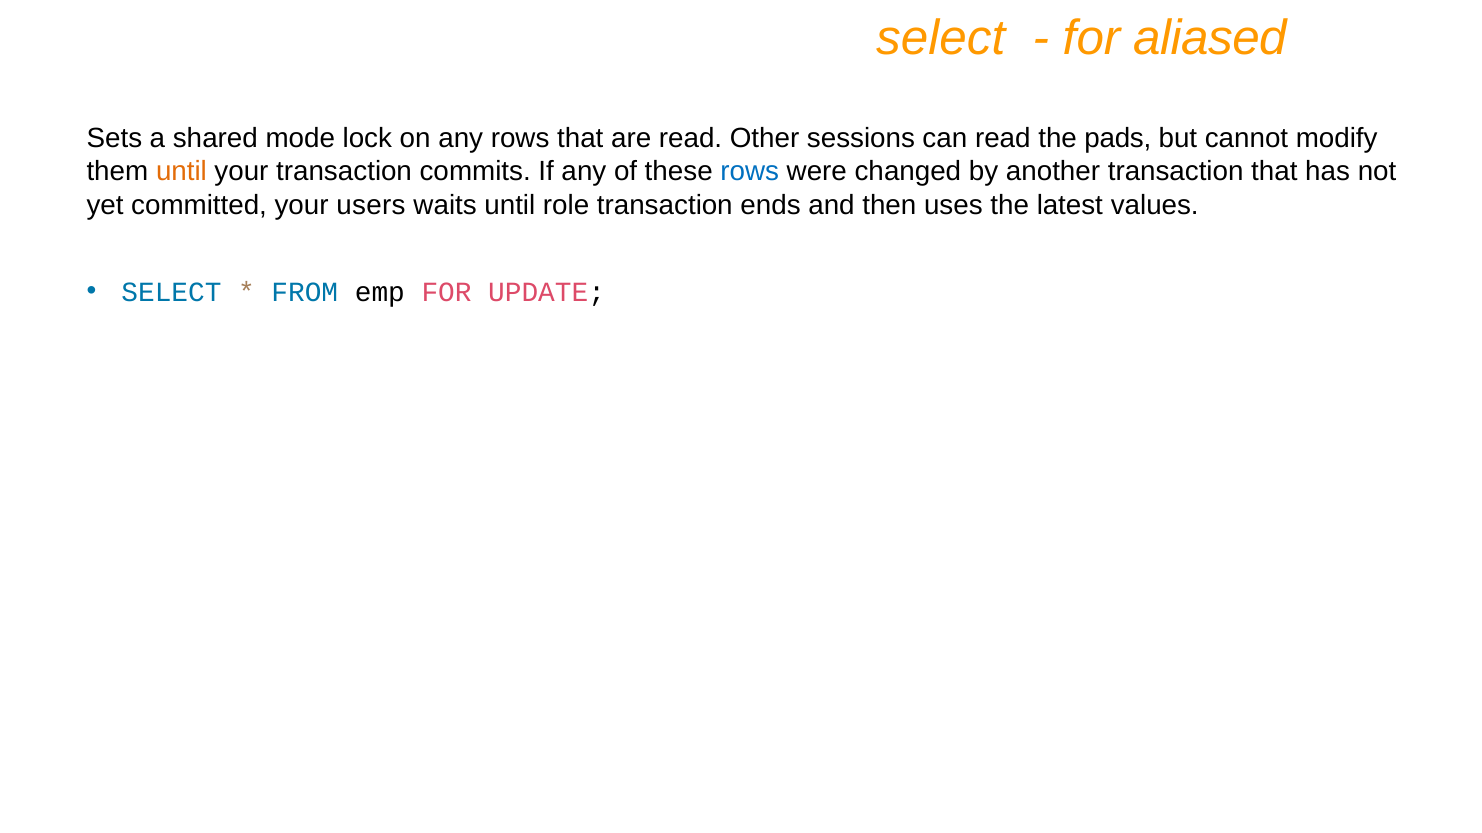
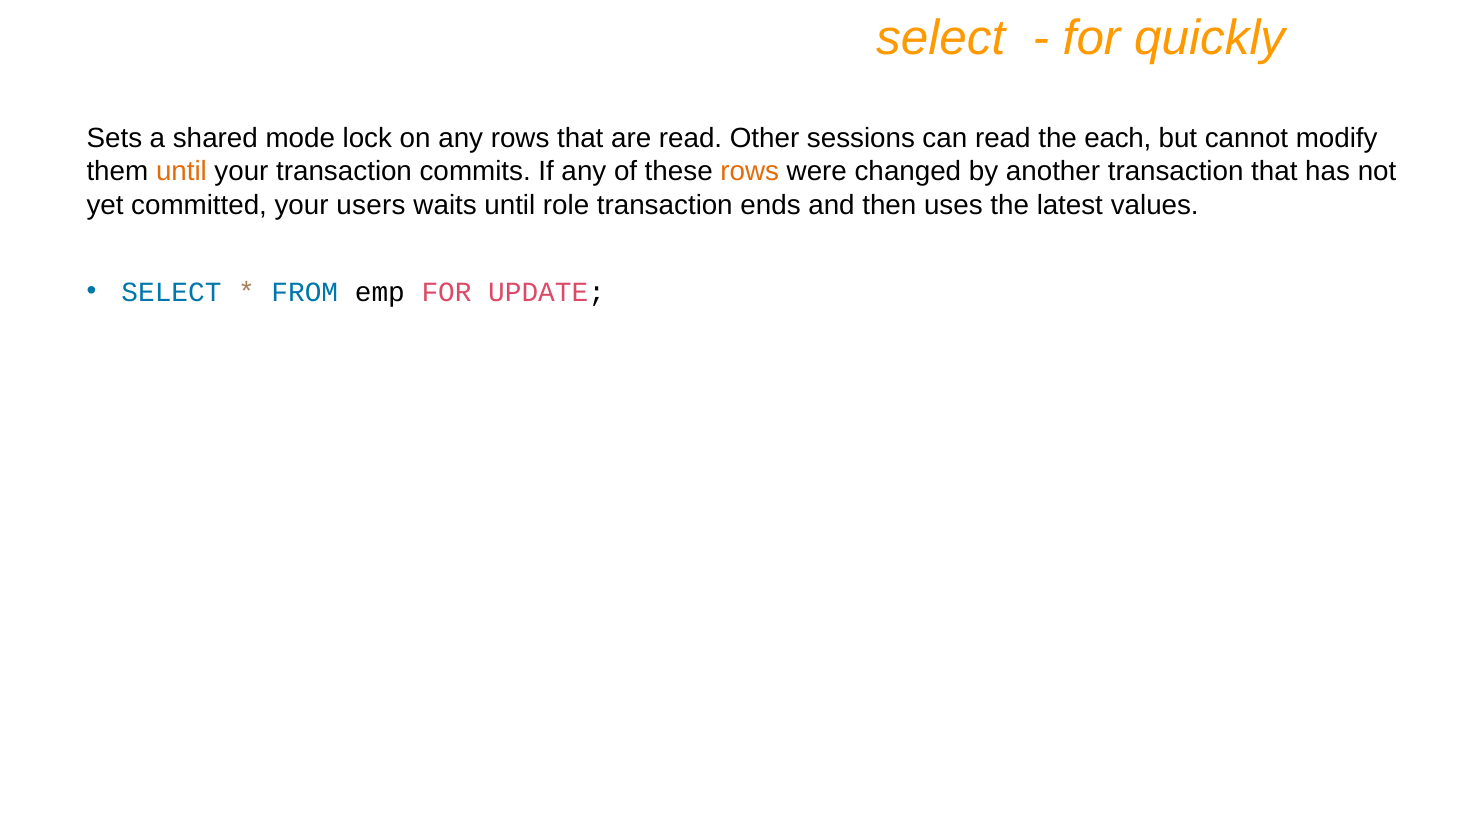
aliased: aliased -> quickly (1210, 39)
pads: pads -> each (1118, 138)
rows colour: blue -> orange (750, 172)
